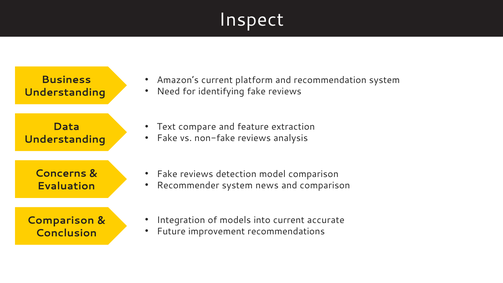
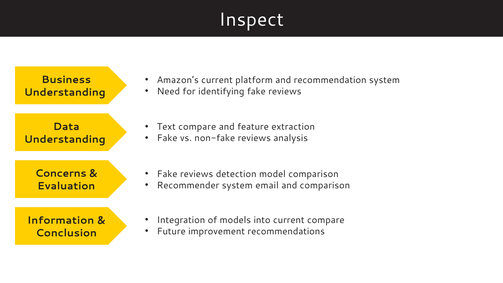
news: news -> email (267, 185)
current accurate: accurate -> compare (326, 220)
Comparison: Comparison -> Information (61, 220)
